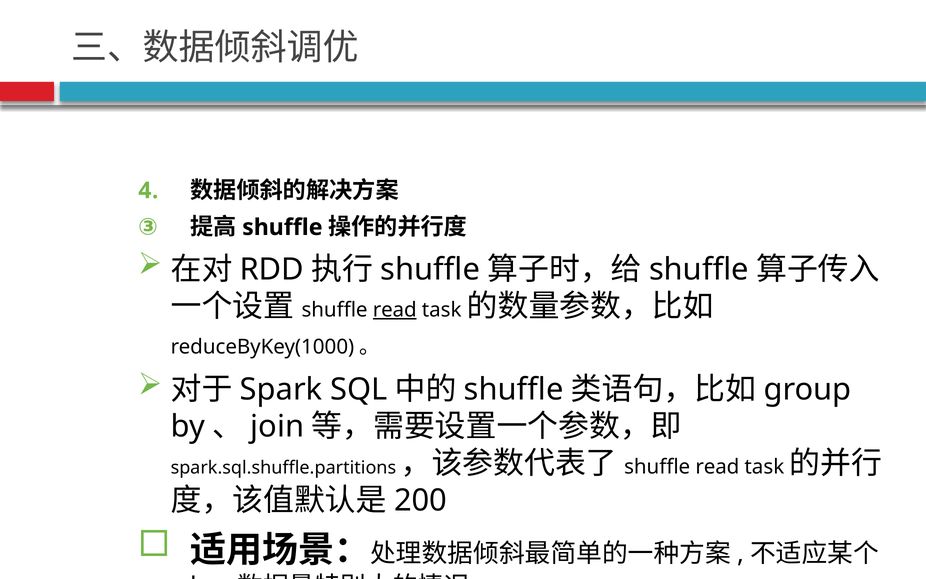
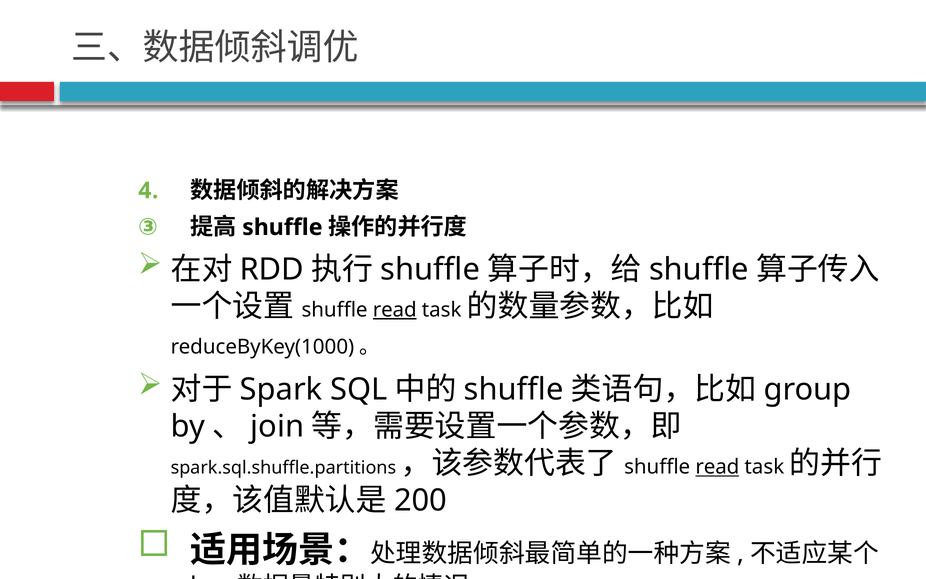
read underline: none -> present (717, 467)
